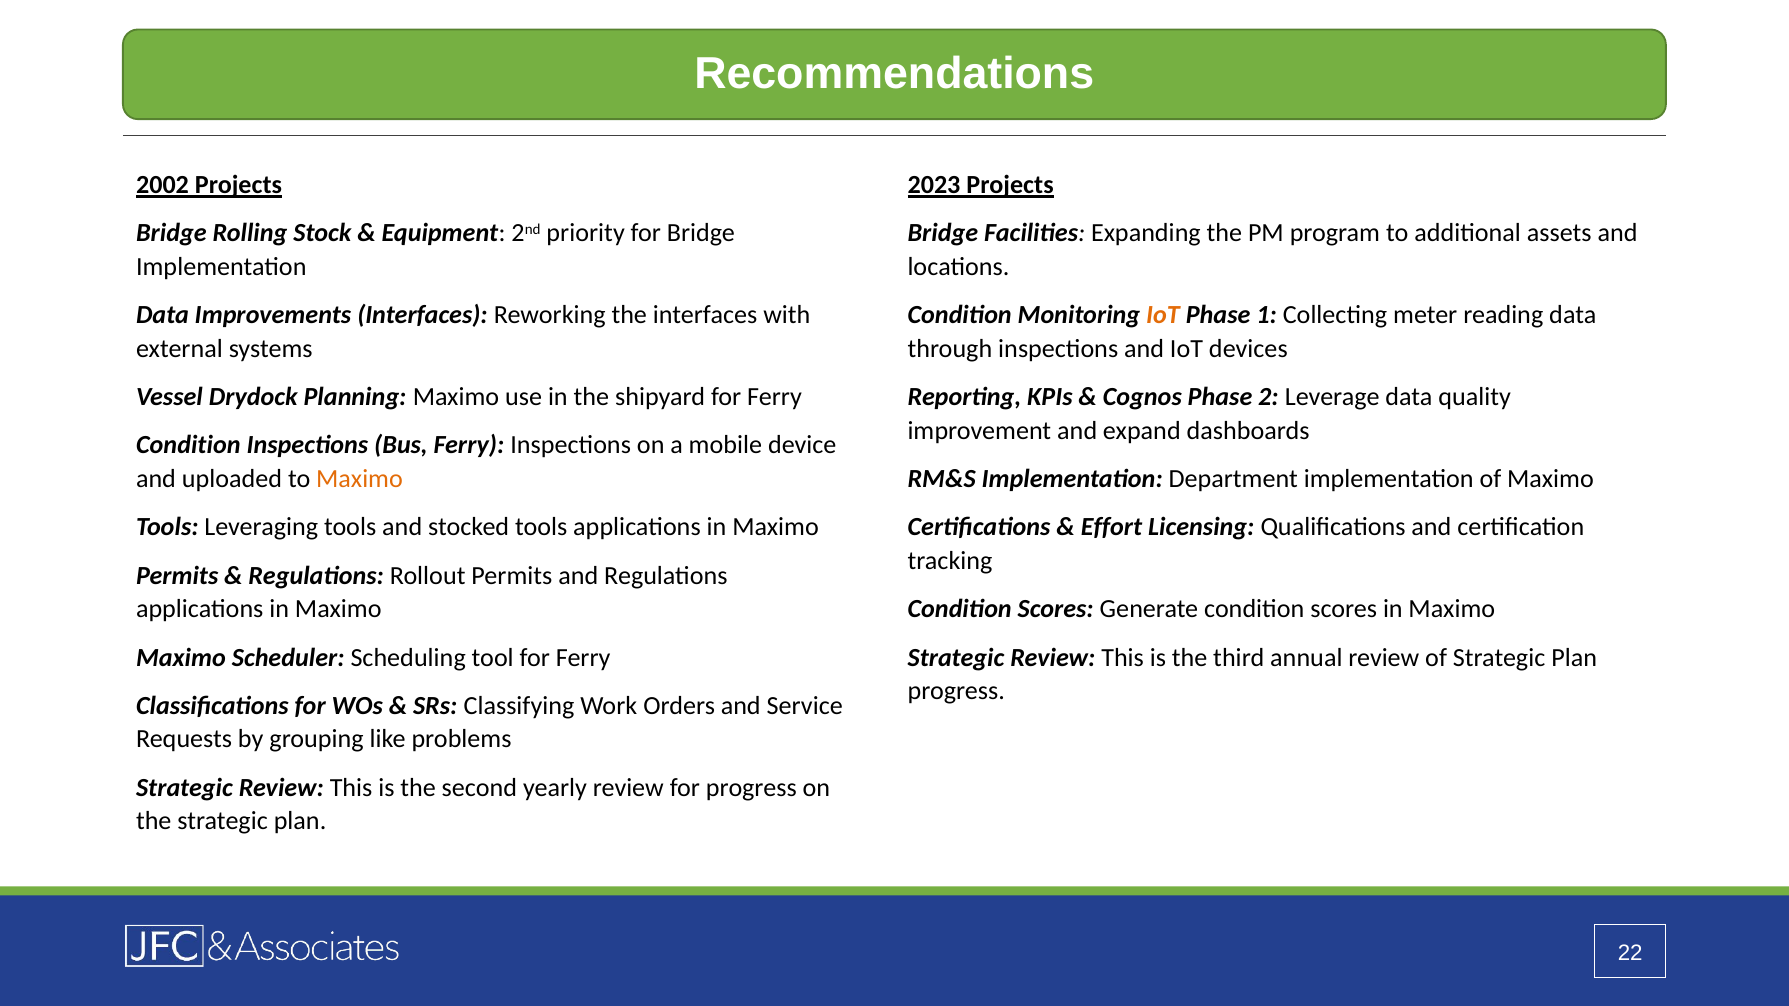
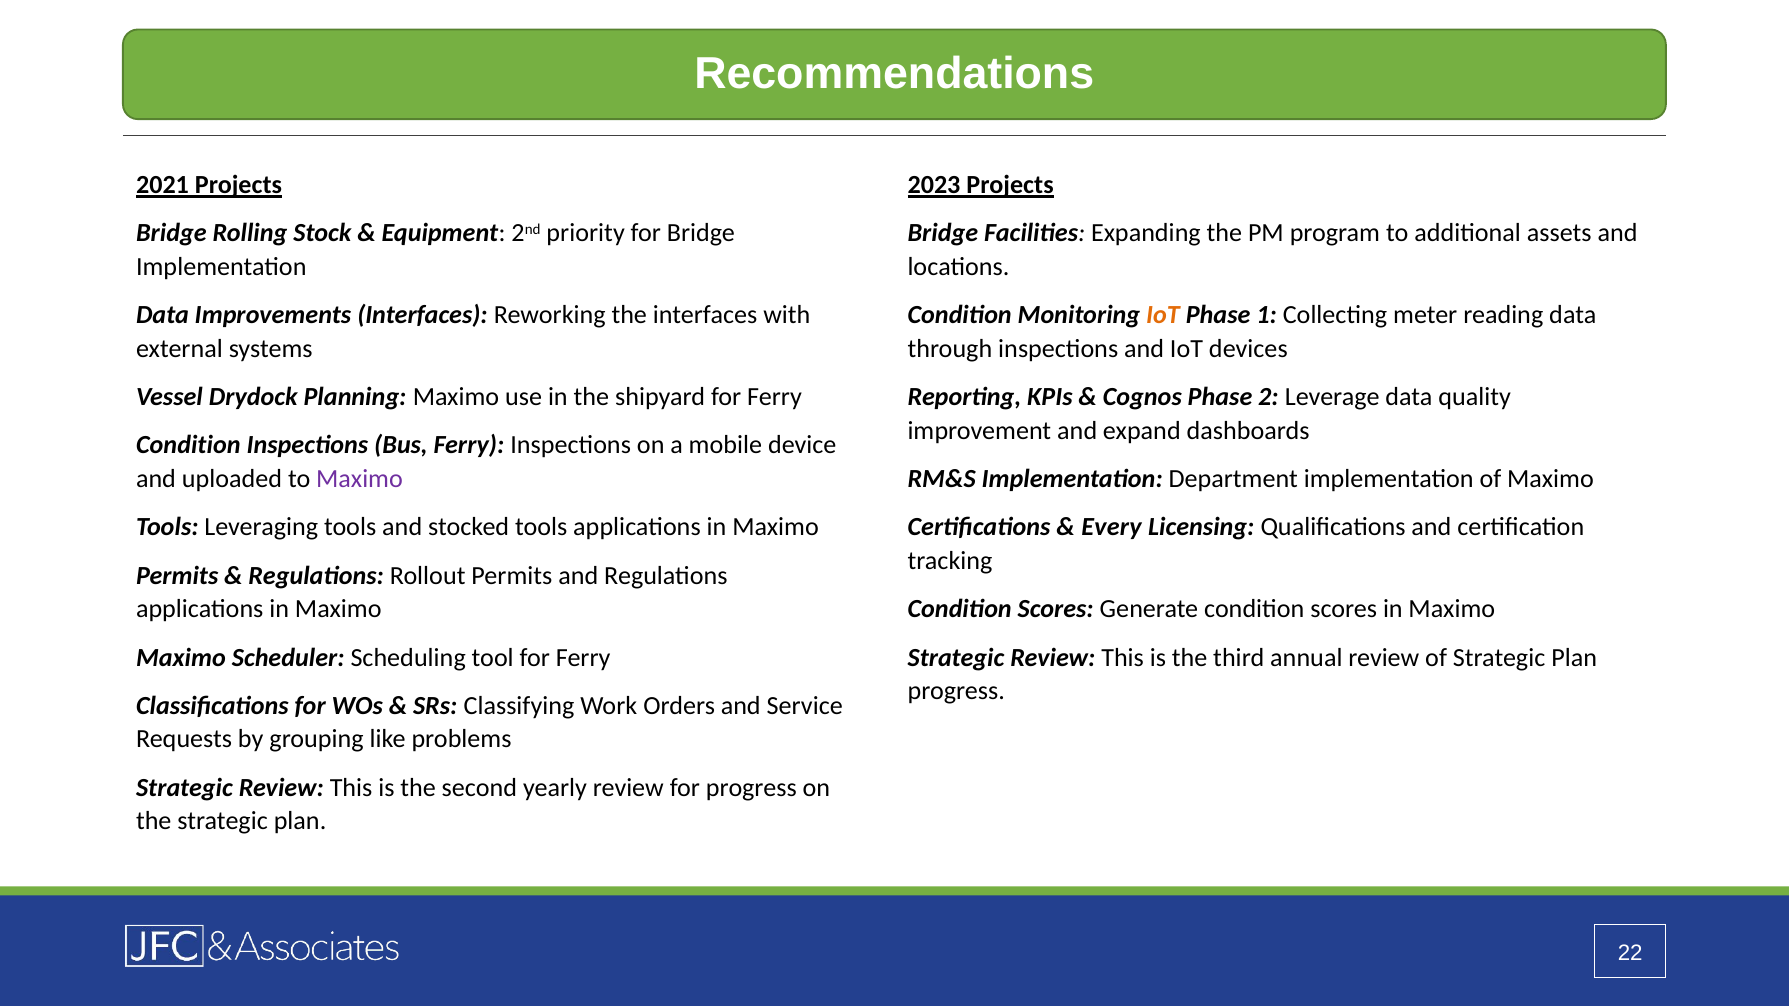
2002: 2002 -> 2021 (163, 185)
Maximo colour: orange -> purple (360, 479)
Effort: Effort -> Every (1111, 527)
